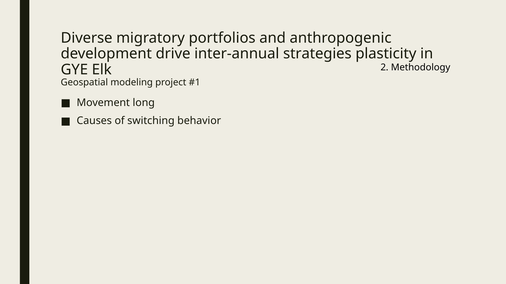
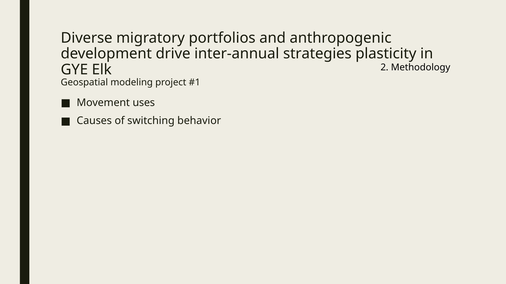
long: long -> uses (144, 103)
